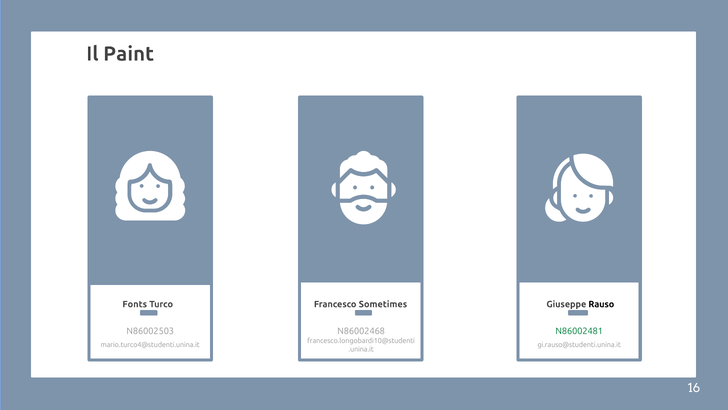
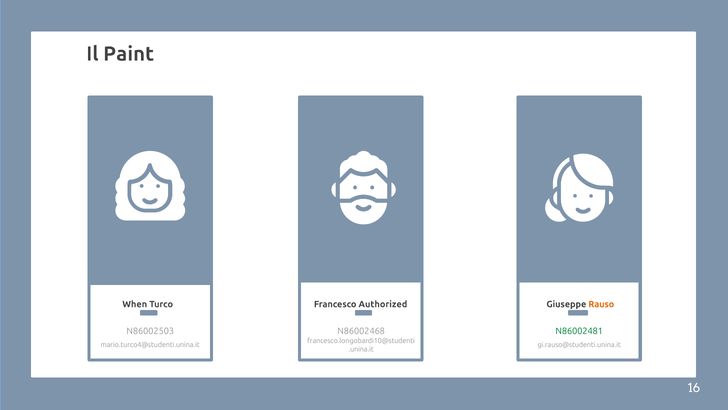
Fonts: Fonts -> When (135, 304)
Sometimes: Sometimes -> Authorized (383, 304)
Rauso colour: black -> orange (601, 304)
